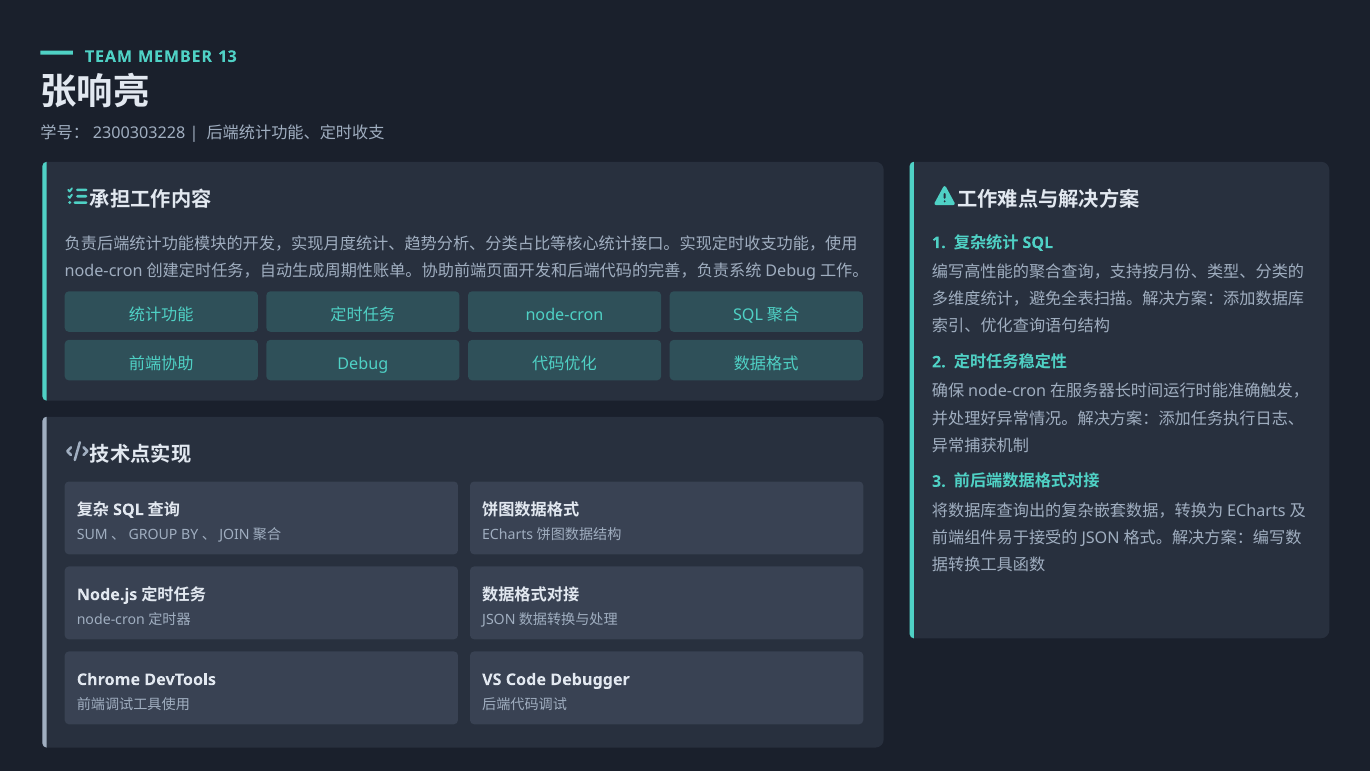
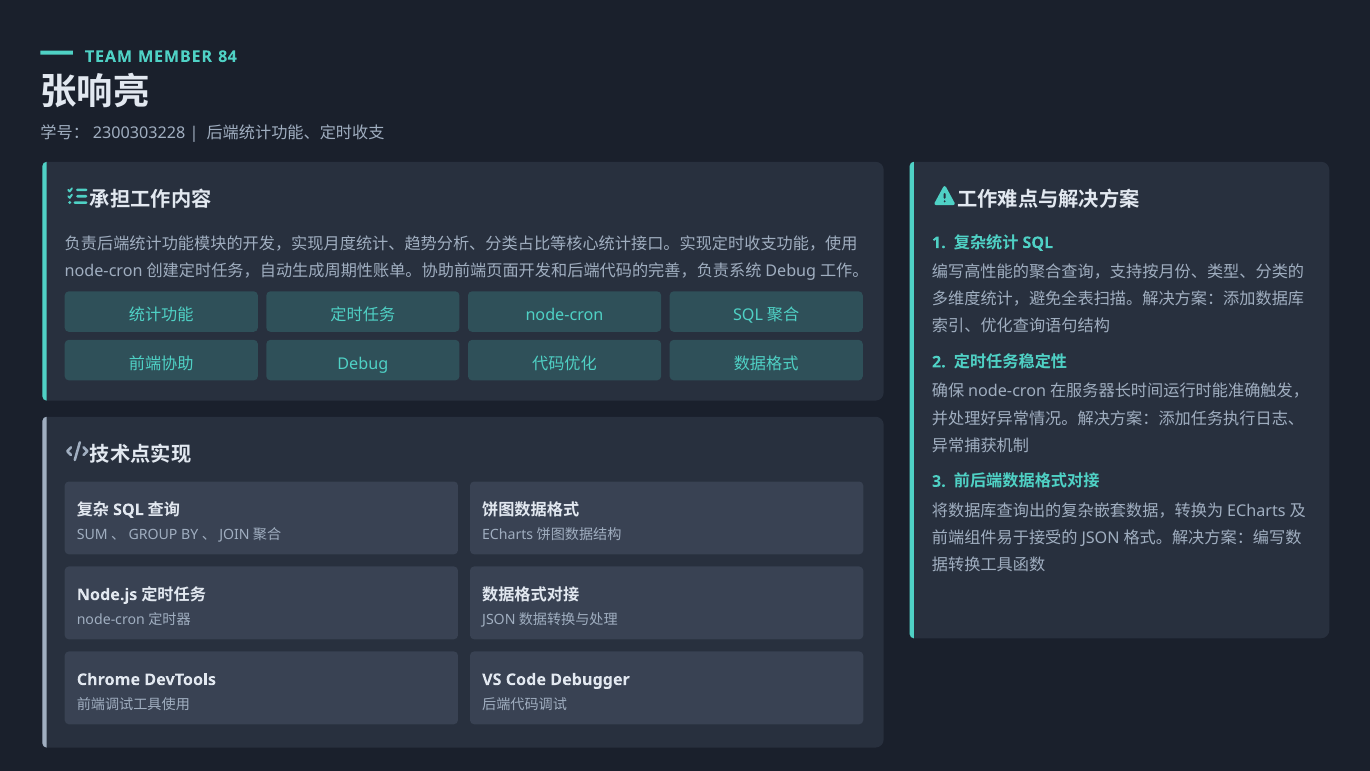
13: 13 -> 84 (227, 57)
